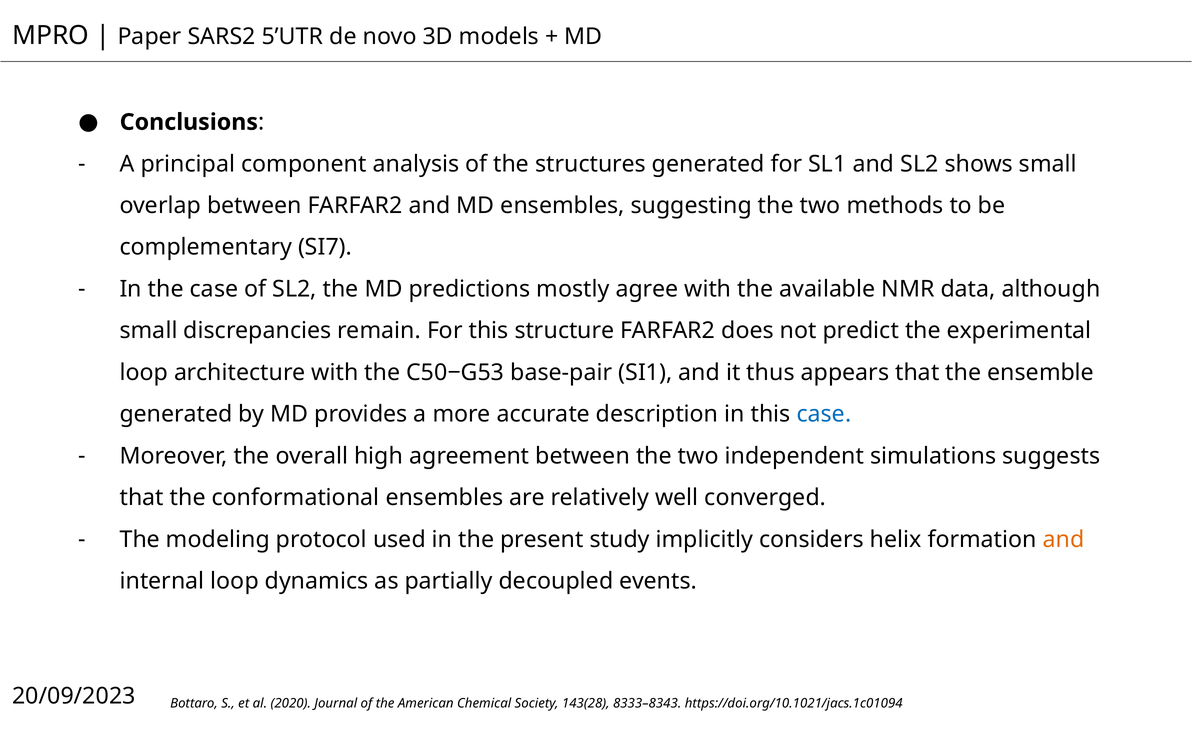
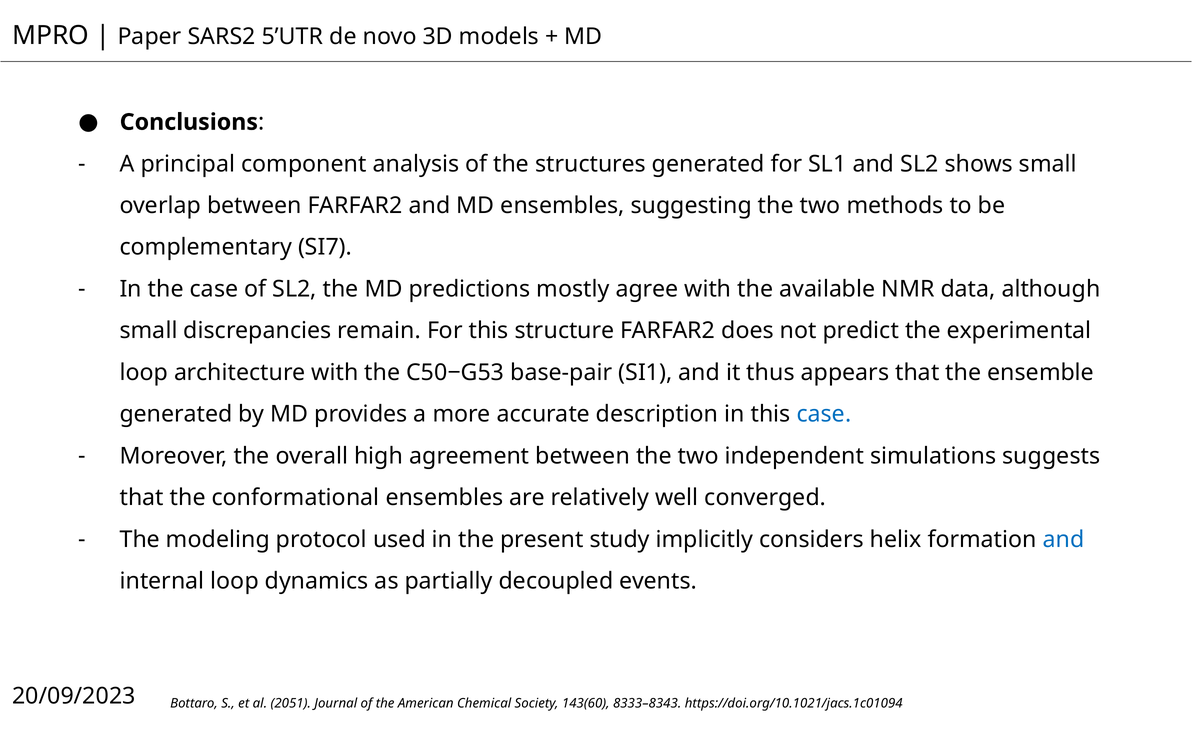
and colour: orange -> blue (1064, 539)
2020: 2020 -> 2051 (291, 703)
143(28: 143(28 -> 143(60 (586, 703)
